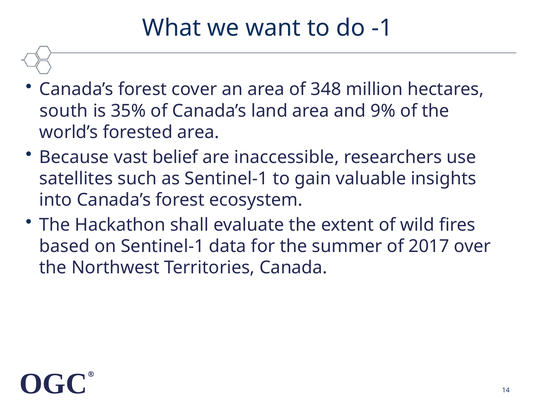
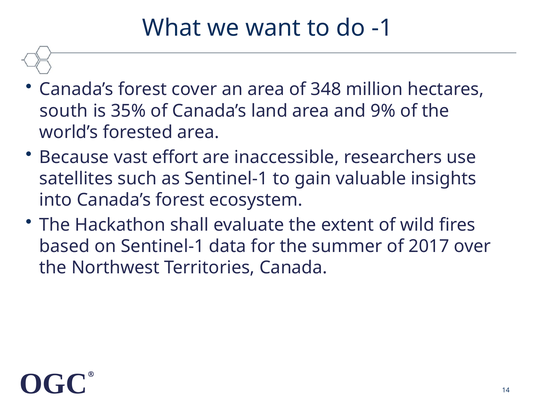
belief: belief -> effort (175, 157)
